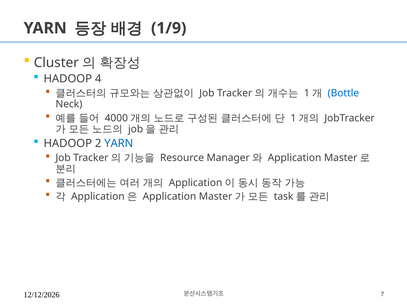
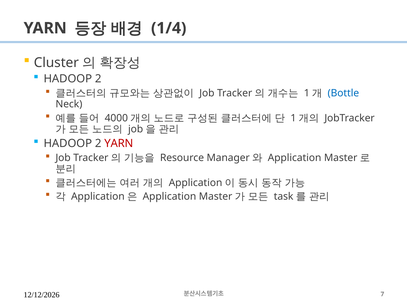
1/9: 1/9 -> 1/4 (169, 28)
4: 4 -> 2 (98, 79)
YARN colour: blue -> red (119, 144)
